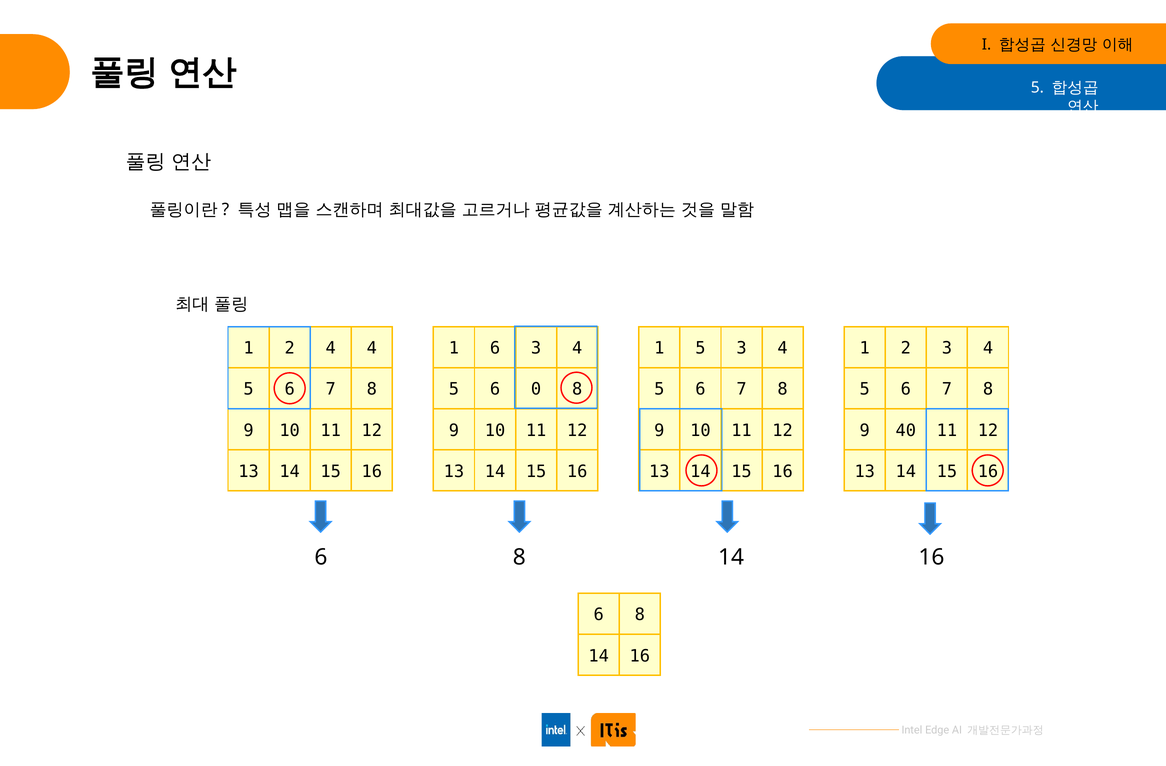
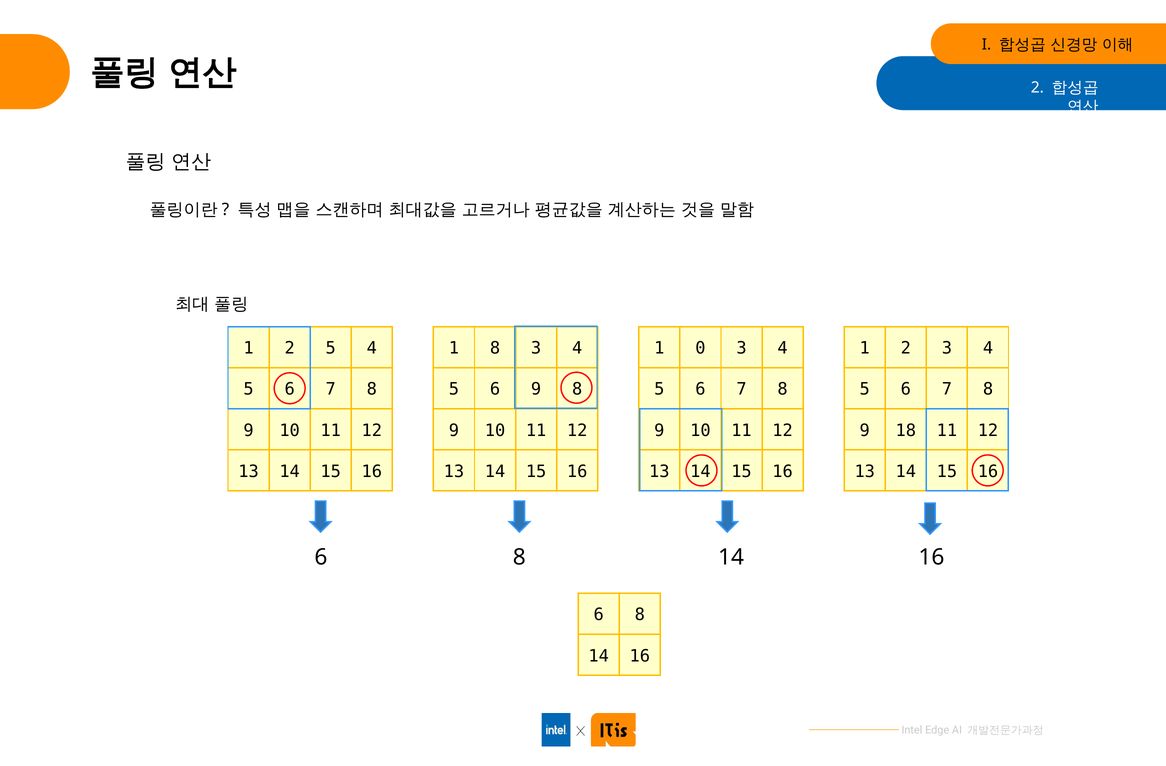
5: 5 -> 2 (1037, 88)
2 4: 4 -> 5 (331, 348)
1 6: 6 -> 8 (495, 348)
1 5: 5 -> 0 (700, 348)
5 0: 0 -> 9 (536, 389)
40: 40 -> 18 (906, 430)
